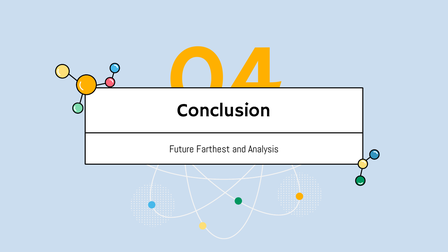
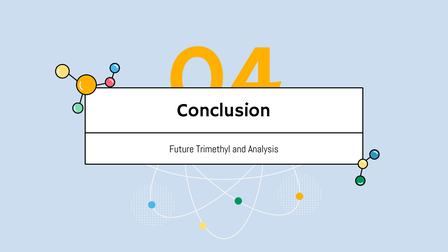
Farthest: Farthest -> Trimethyl (213, 149)
